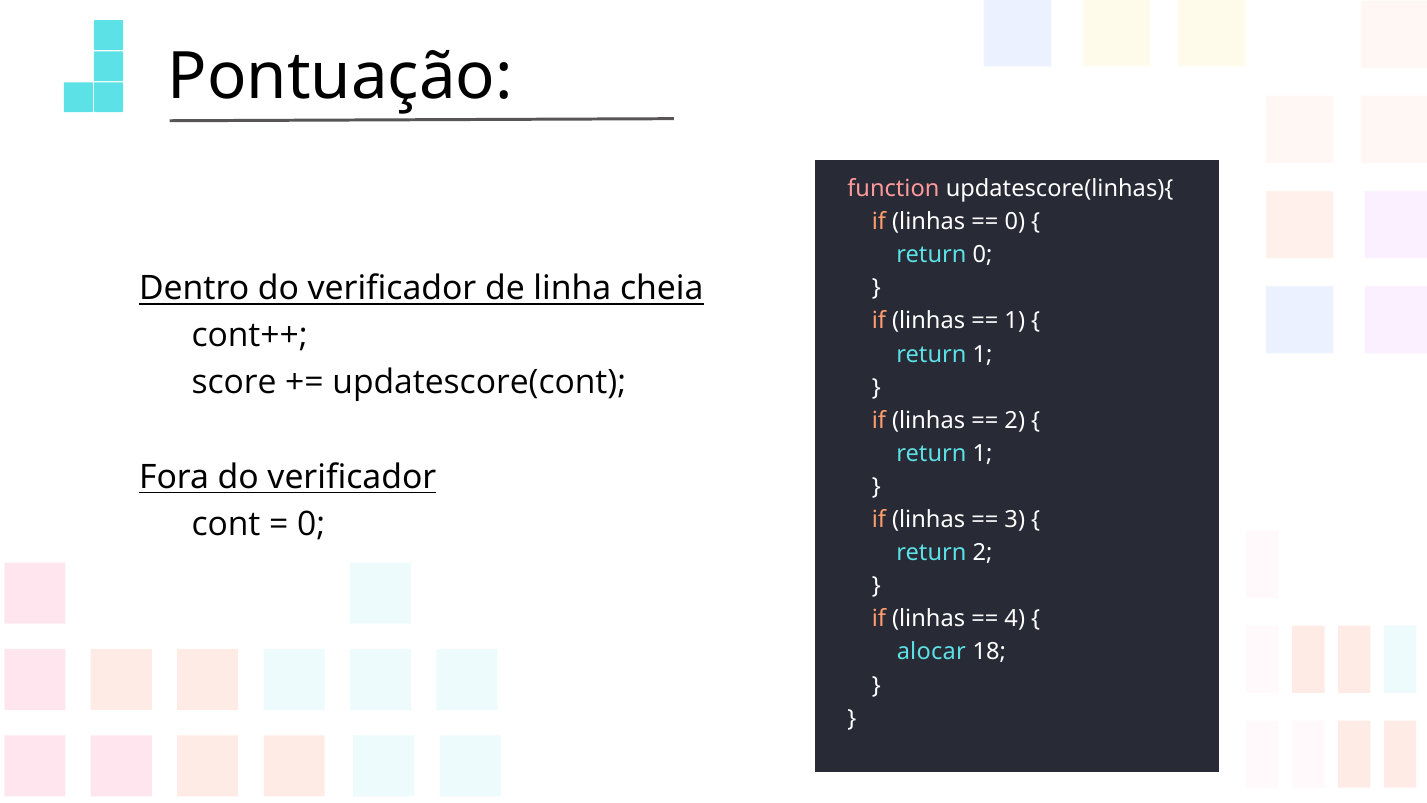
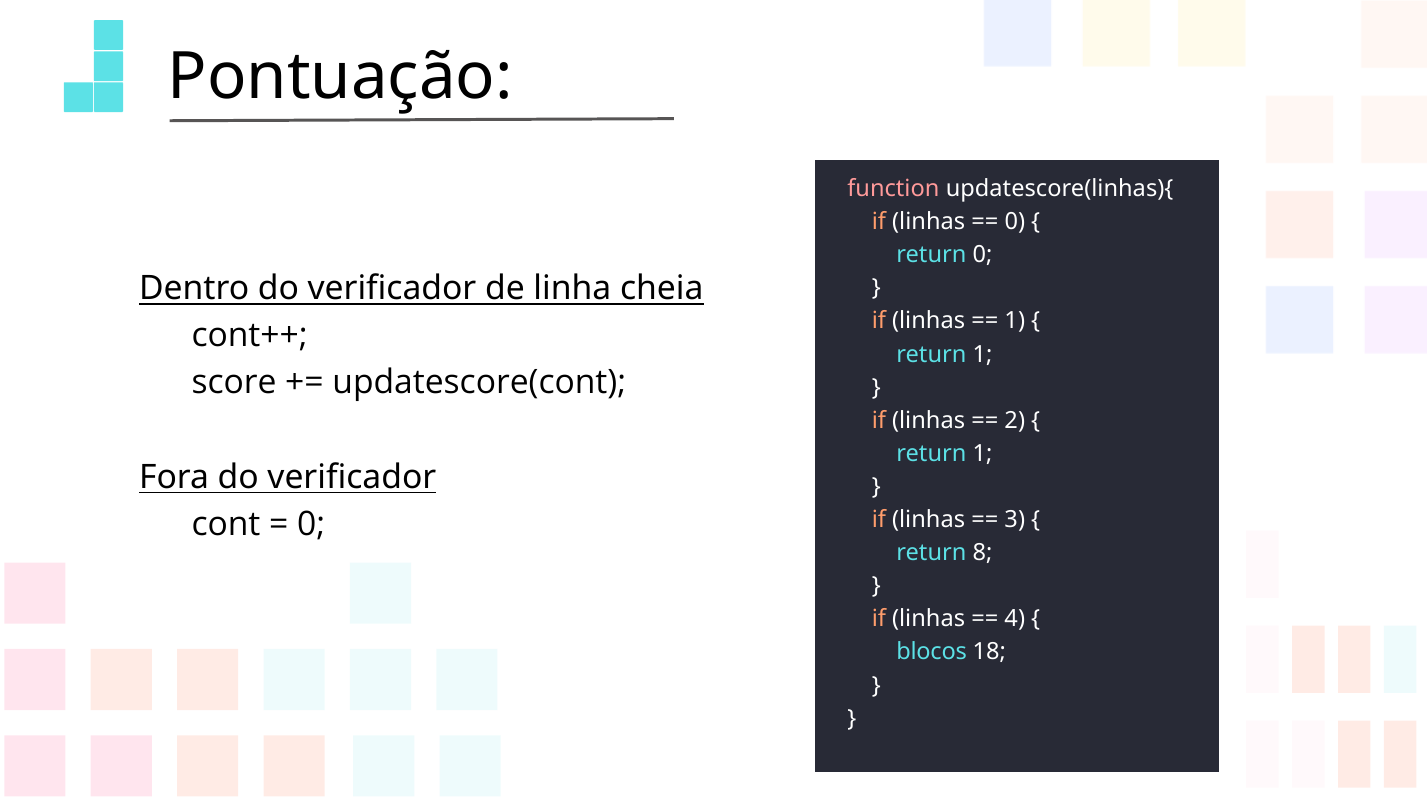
return 2: 2 -> 8 (983, 553)
alocar: alocar -> blocos (932, 652)
